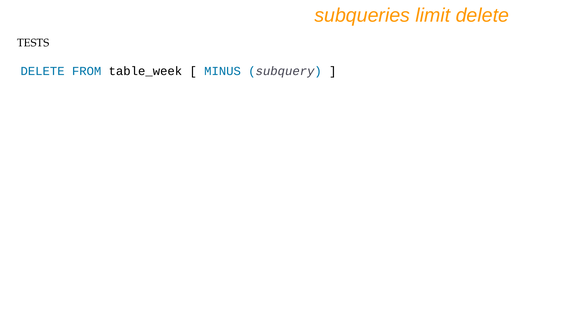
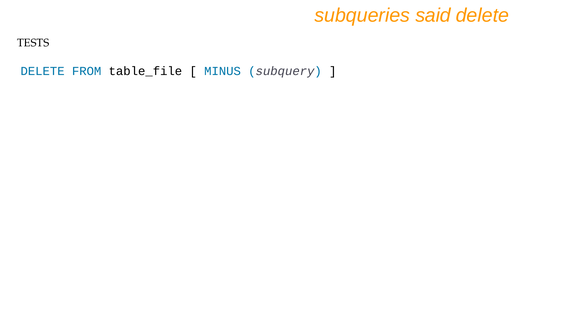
limit: limit -> said (433, 15)
table_week: table_week -> table_file (145, 71)
